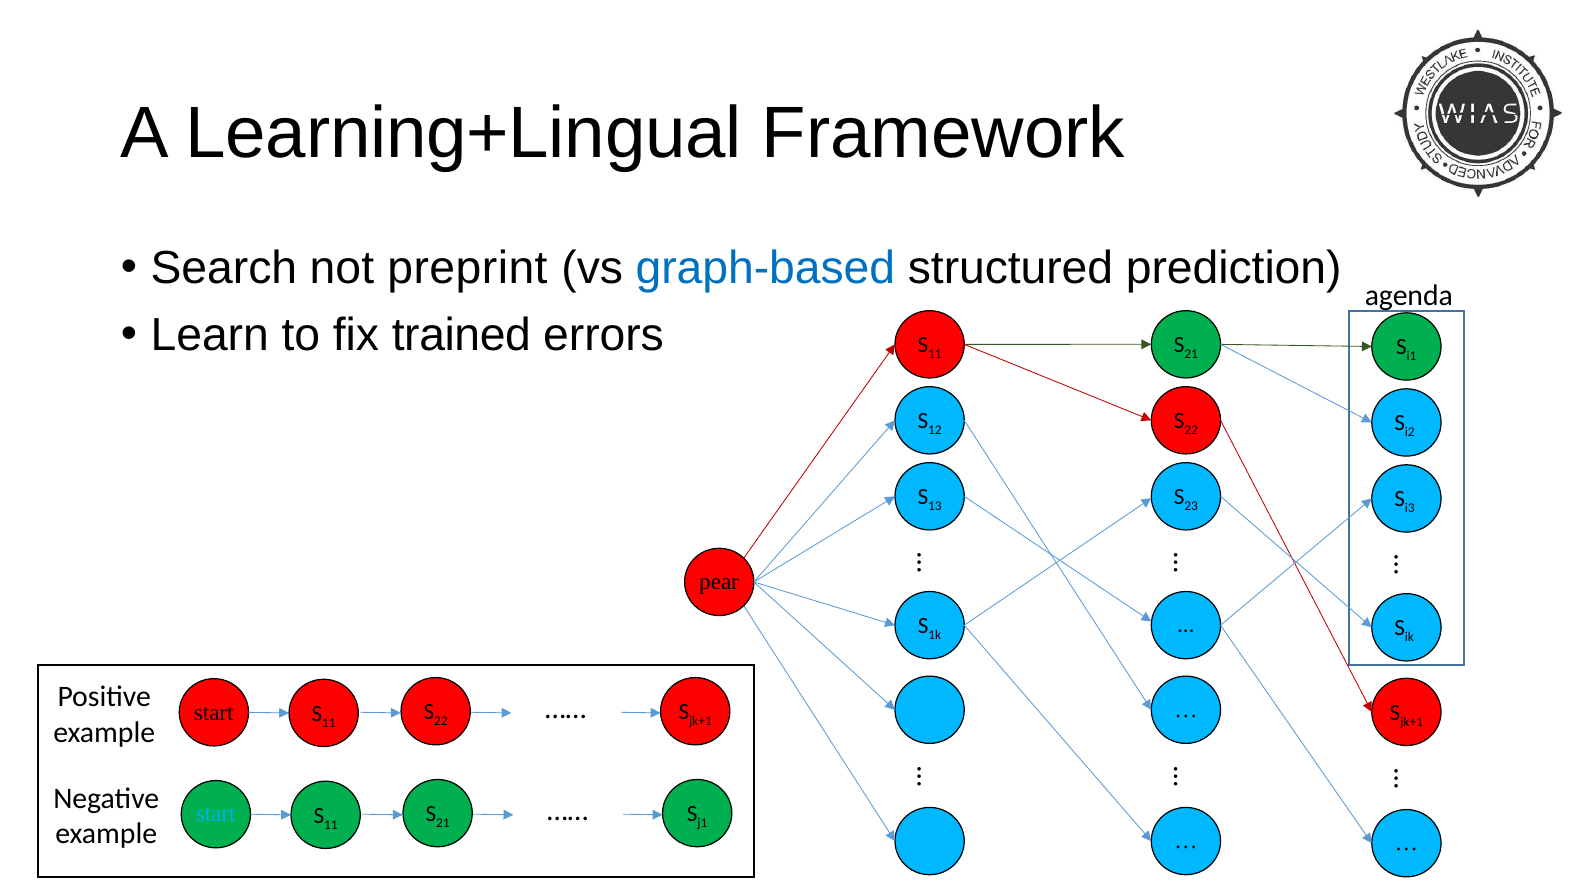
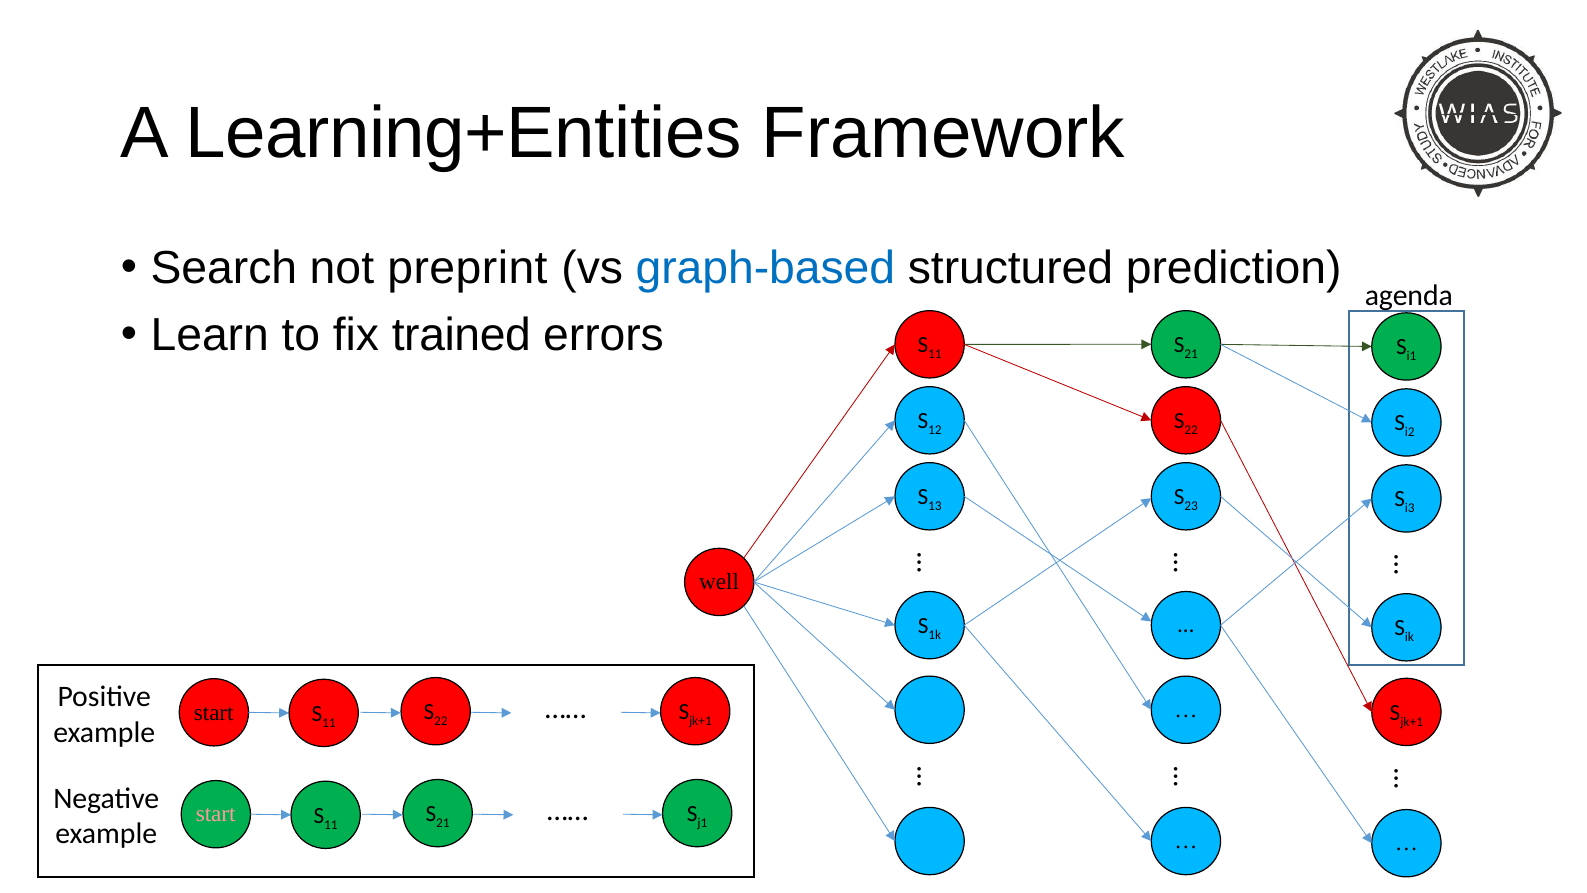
Learning+Lingual: Learning+Lingual -> Learning+Entities (464, 133)
pear: pear -> well (719, 582)
start colour: light blue -> pink (216, 814)
